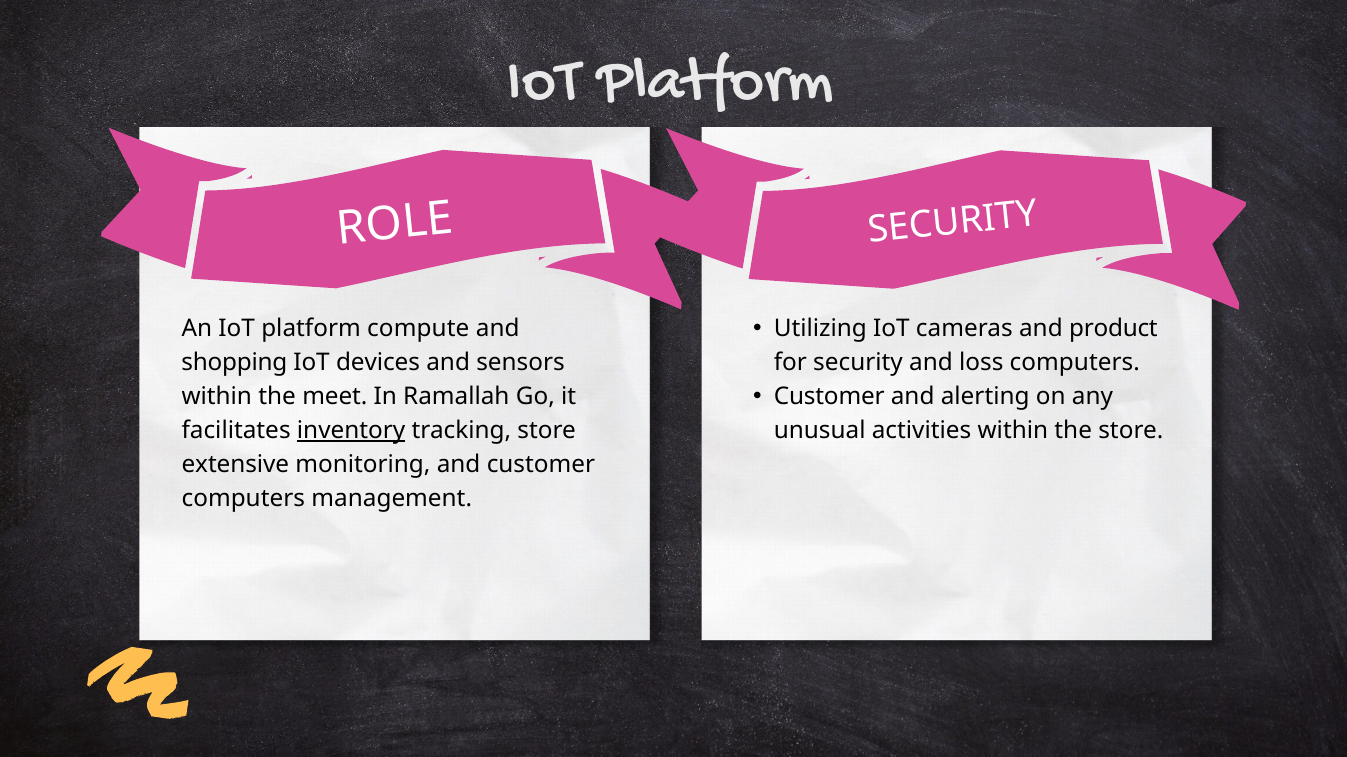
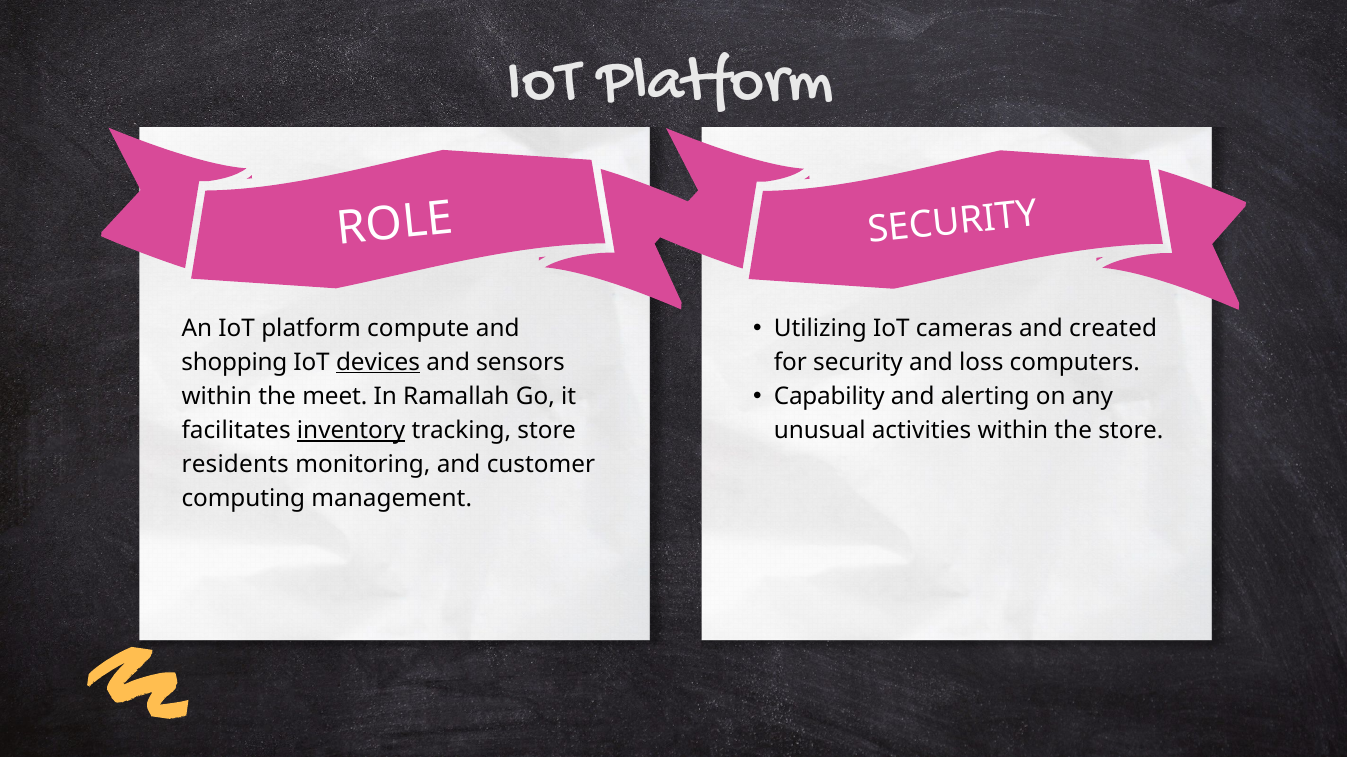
product: product -> created (1113, 329)
devices underline: none -> present (378, 363)
Customer: Customer -> Capability (829, 397)
extensive: extensive -> residents (235, 465)
computers: computers -> computing (243, 499)
